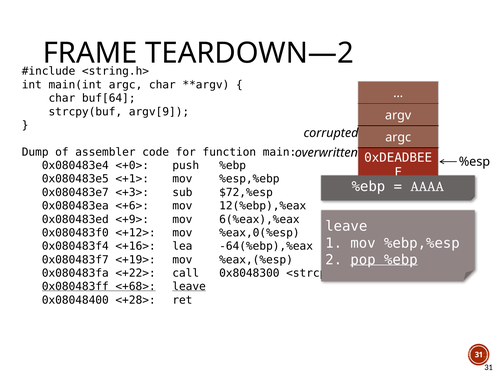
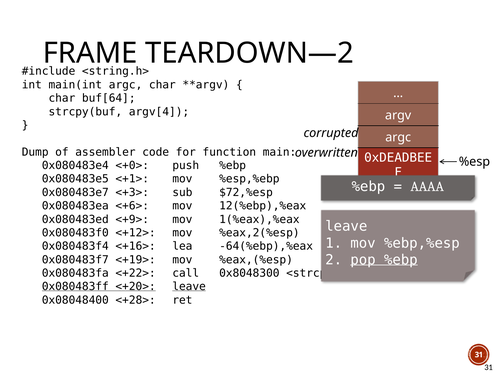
argv[9: argv[9 -> argv[4 (159, 112)
6(%eax),%eax: 6(%eax),%eax -> 1(%eax),%eax (259, 219)
%eax,0(%esp: %eax,0(%esp -> %eax,2(%esp (259, 232)
<+68>: <+68> -> <+20> (136, 286)
